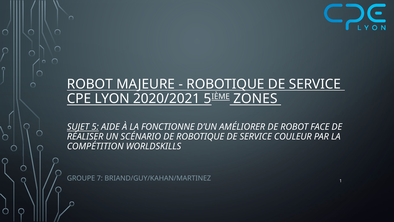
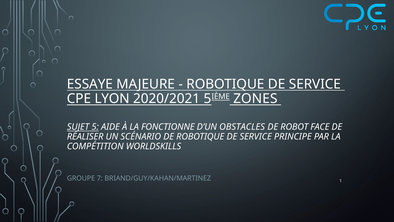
ROBOT: ROBOT -> ESSAYE (90, 84)
AMÉLIORER: AMÉLIORER -> OBSTACLES (242, 127)
COULEUR: COULEUR -> PRINCIPE (293, 136)
